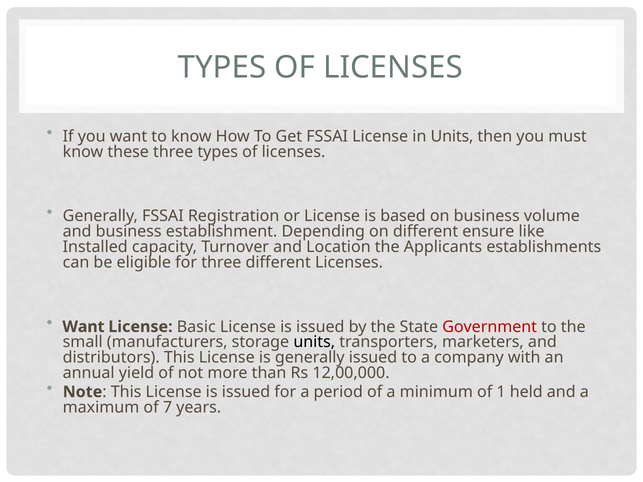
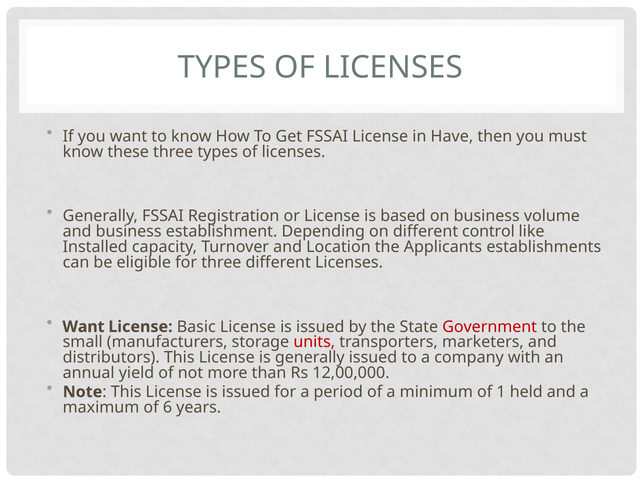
in Units: Units -> Have (452, 137)
ensure: ensure -> control (488, 232)
units colour: black -> red (314, 342)
7: 7 -> 6 (168, 408)
